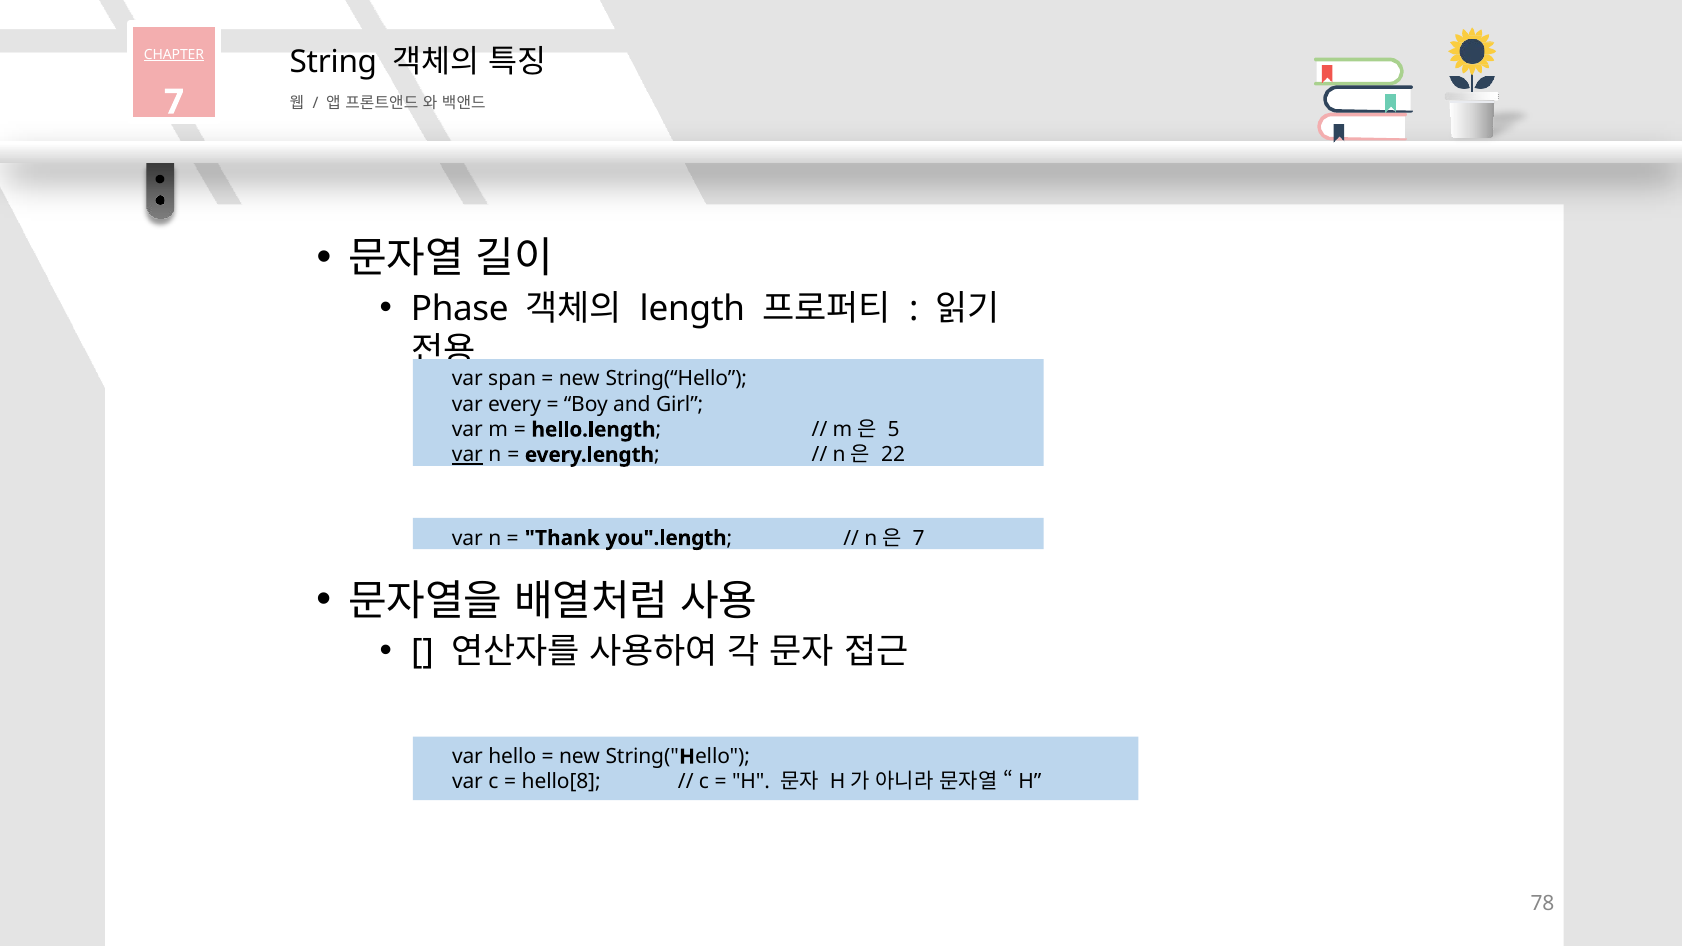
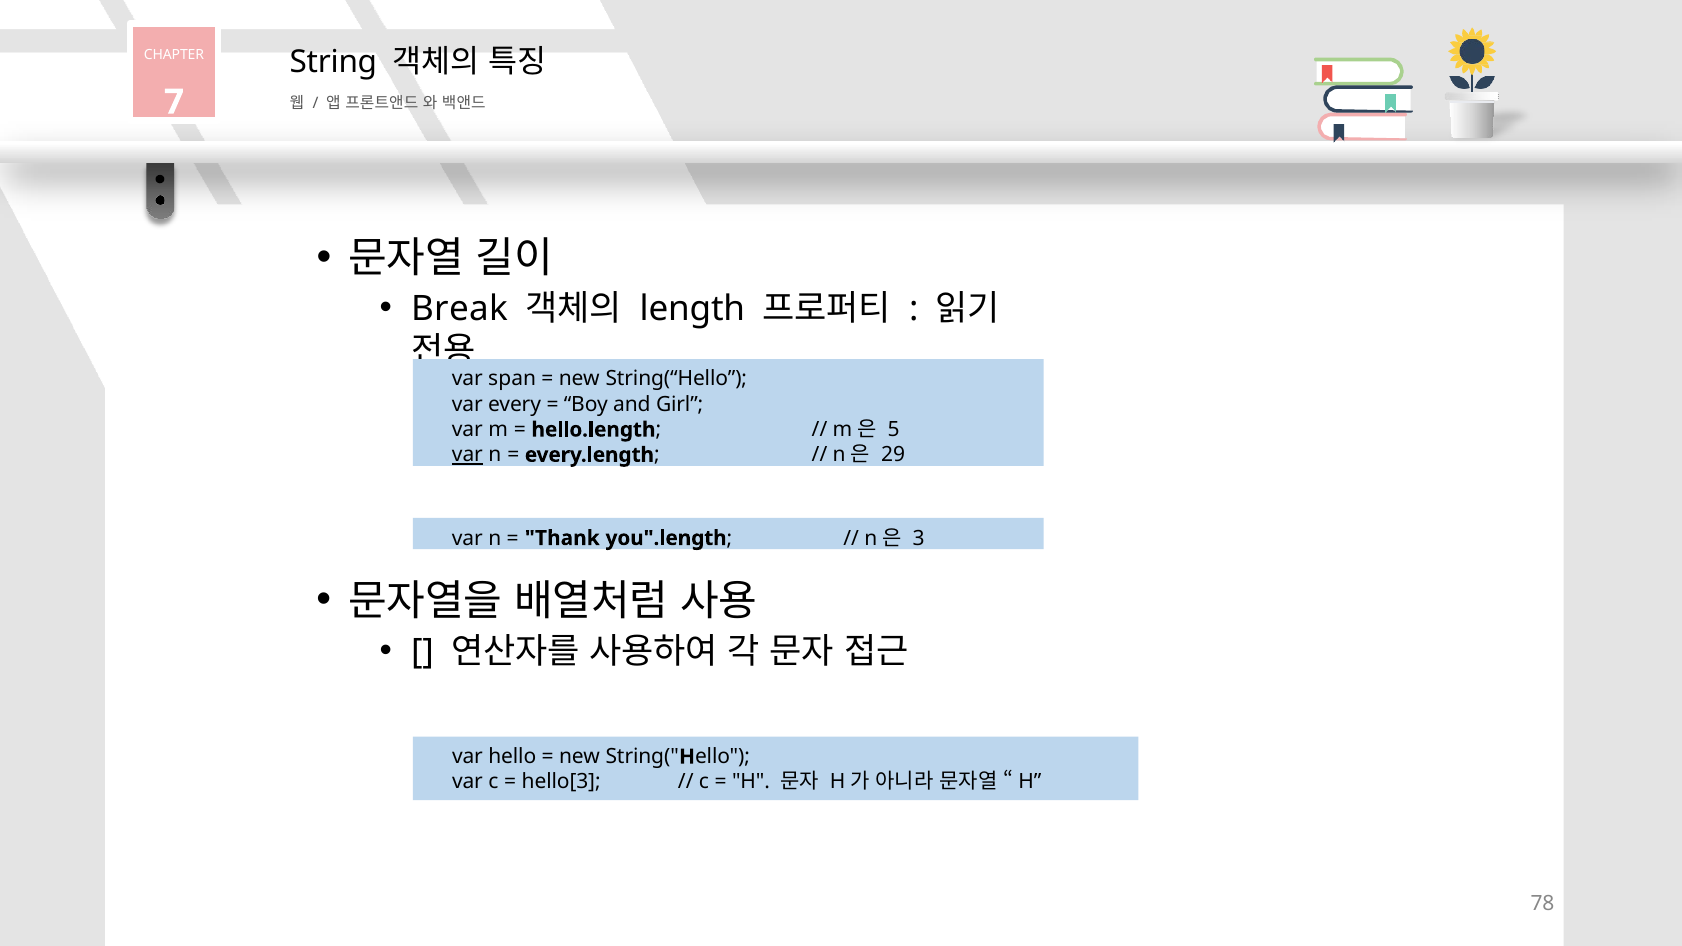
CHAPTER underline: present -> none (174, 54)
Phase: Phase -> Break (459, 309)
22: 22 -> 29 (893, 455)
7: 7 -> 3 (919, 538)
hello[8: hello[8 -> hello[3 (561, 782)
